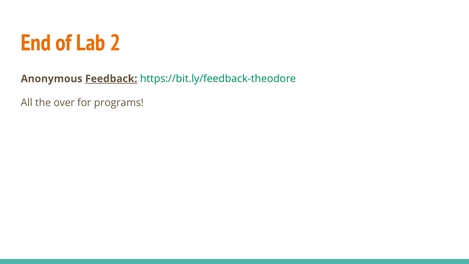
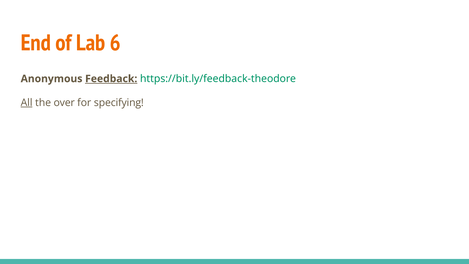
2: 2 -> 6 (115, 43)
All underline: none -> present (27, 103)
programs: programs -> specifying (119, 103)
